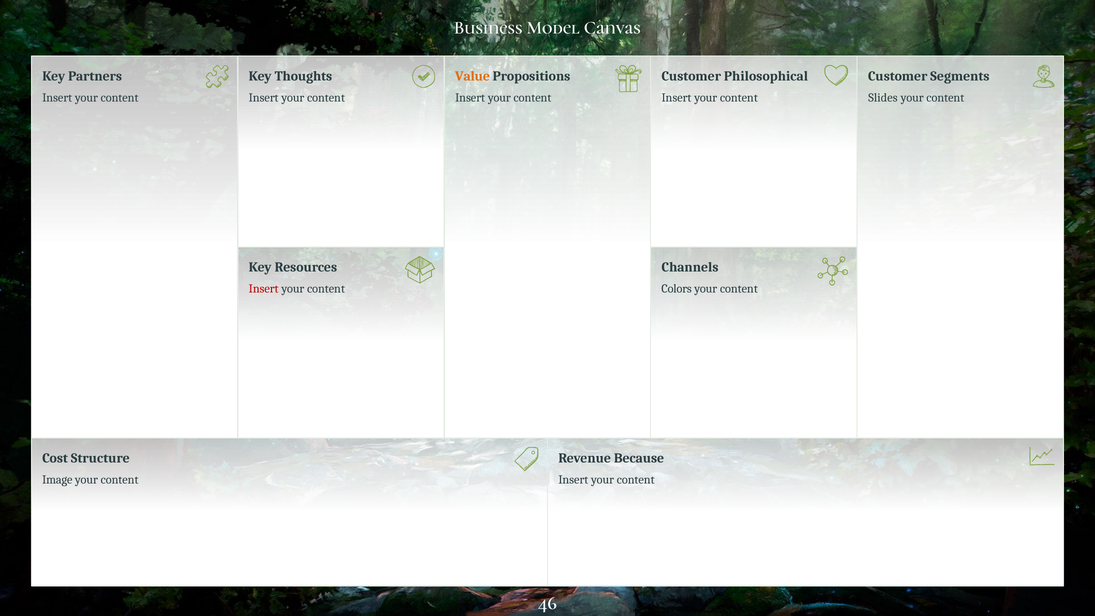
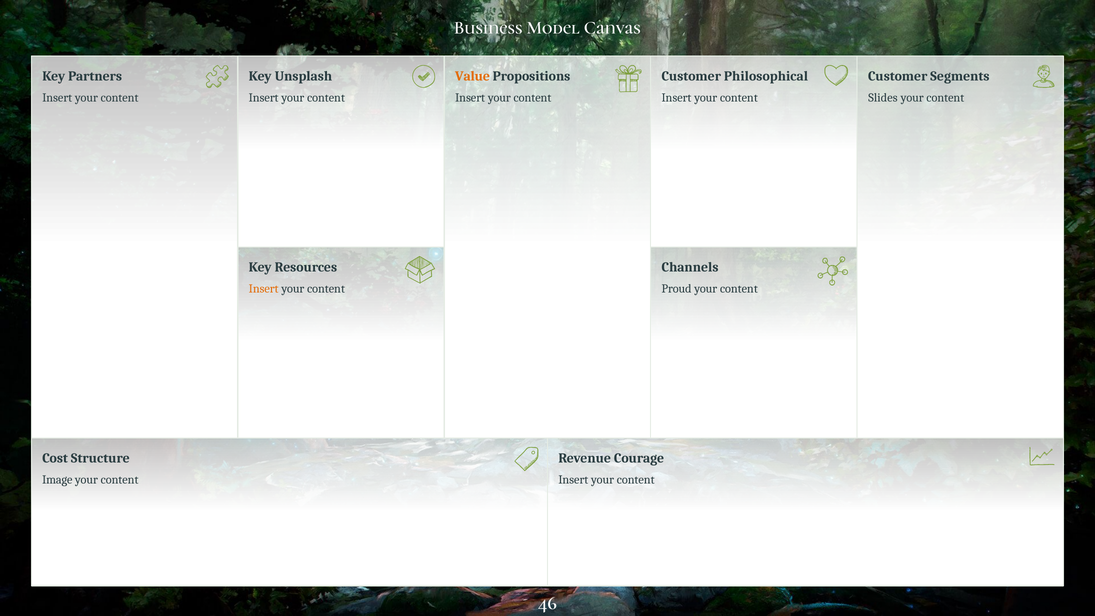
Thoughts: Thoughts -> Unsplash (303, 76)
Insert colour: red -> orange (264, 289)
Colors: Colors -> Proud (677, 289)
Because: Because -> Courage (639, 458)
